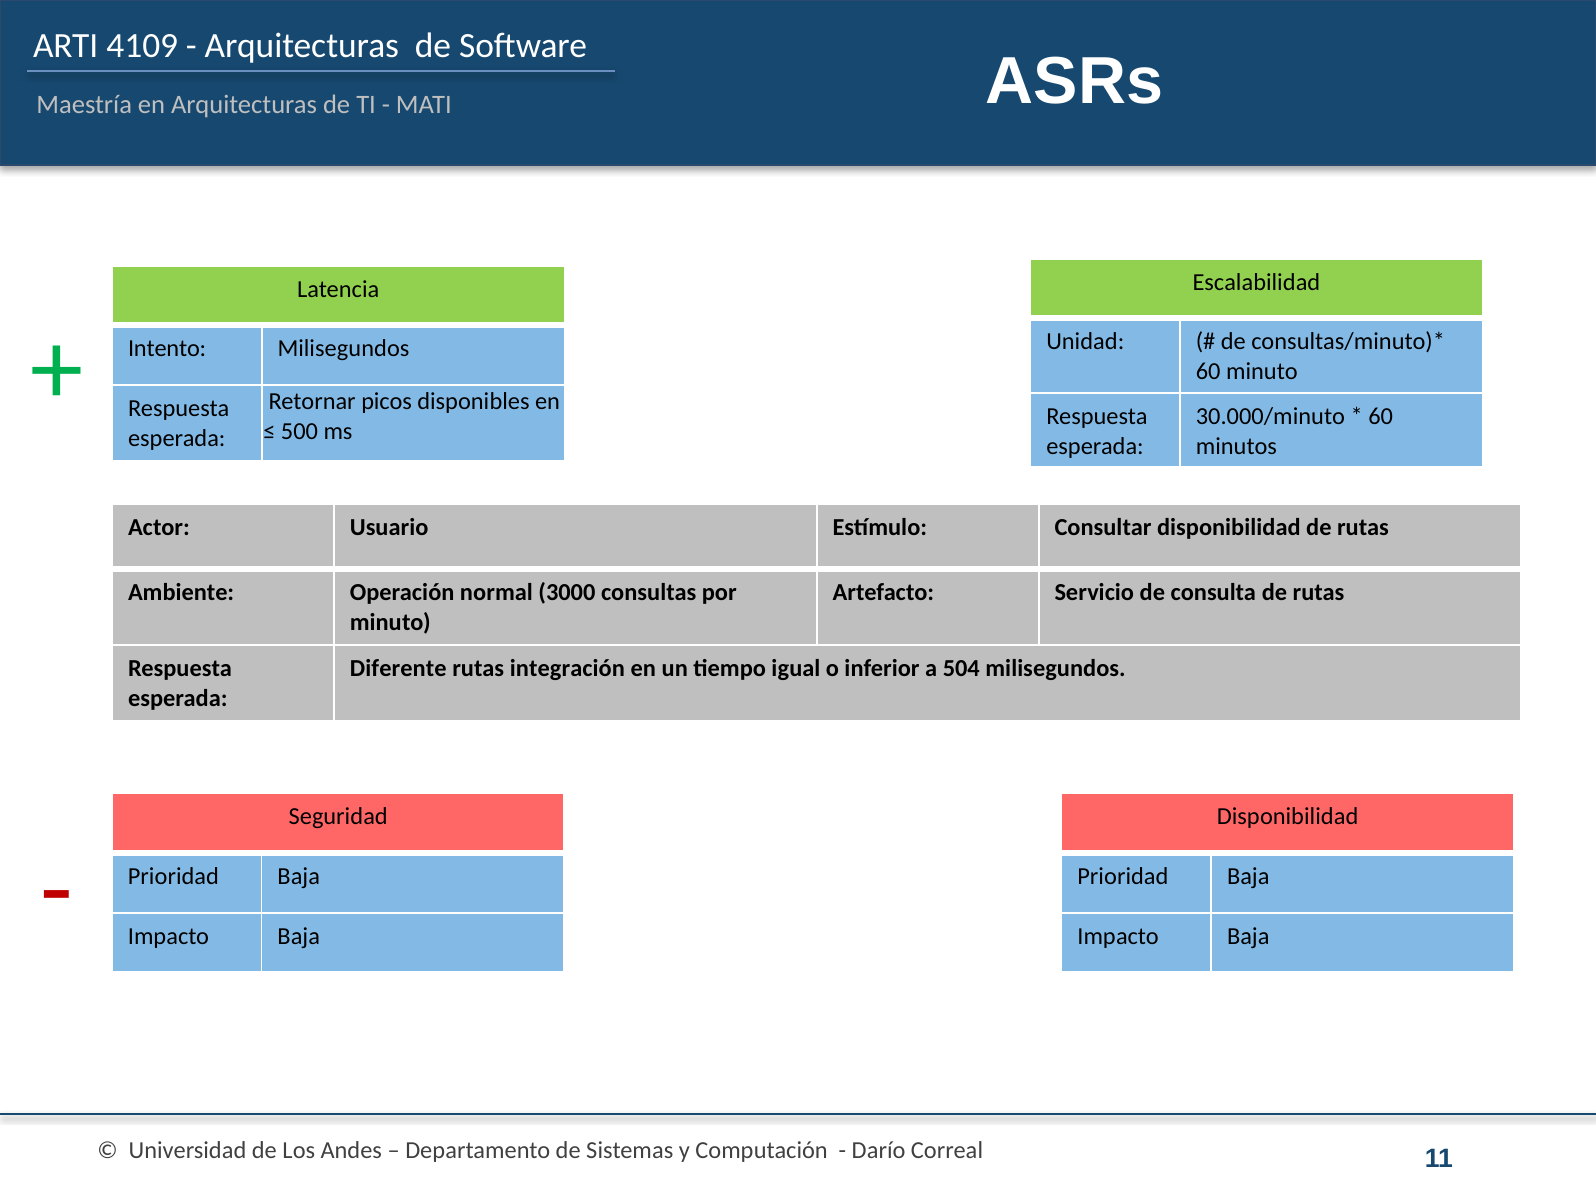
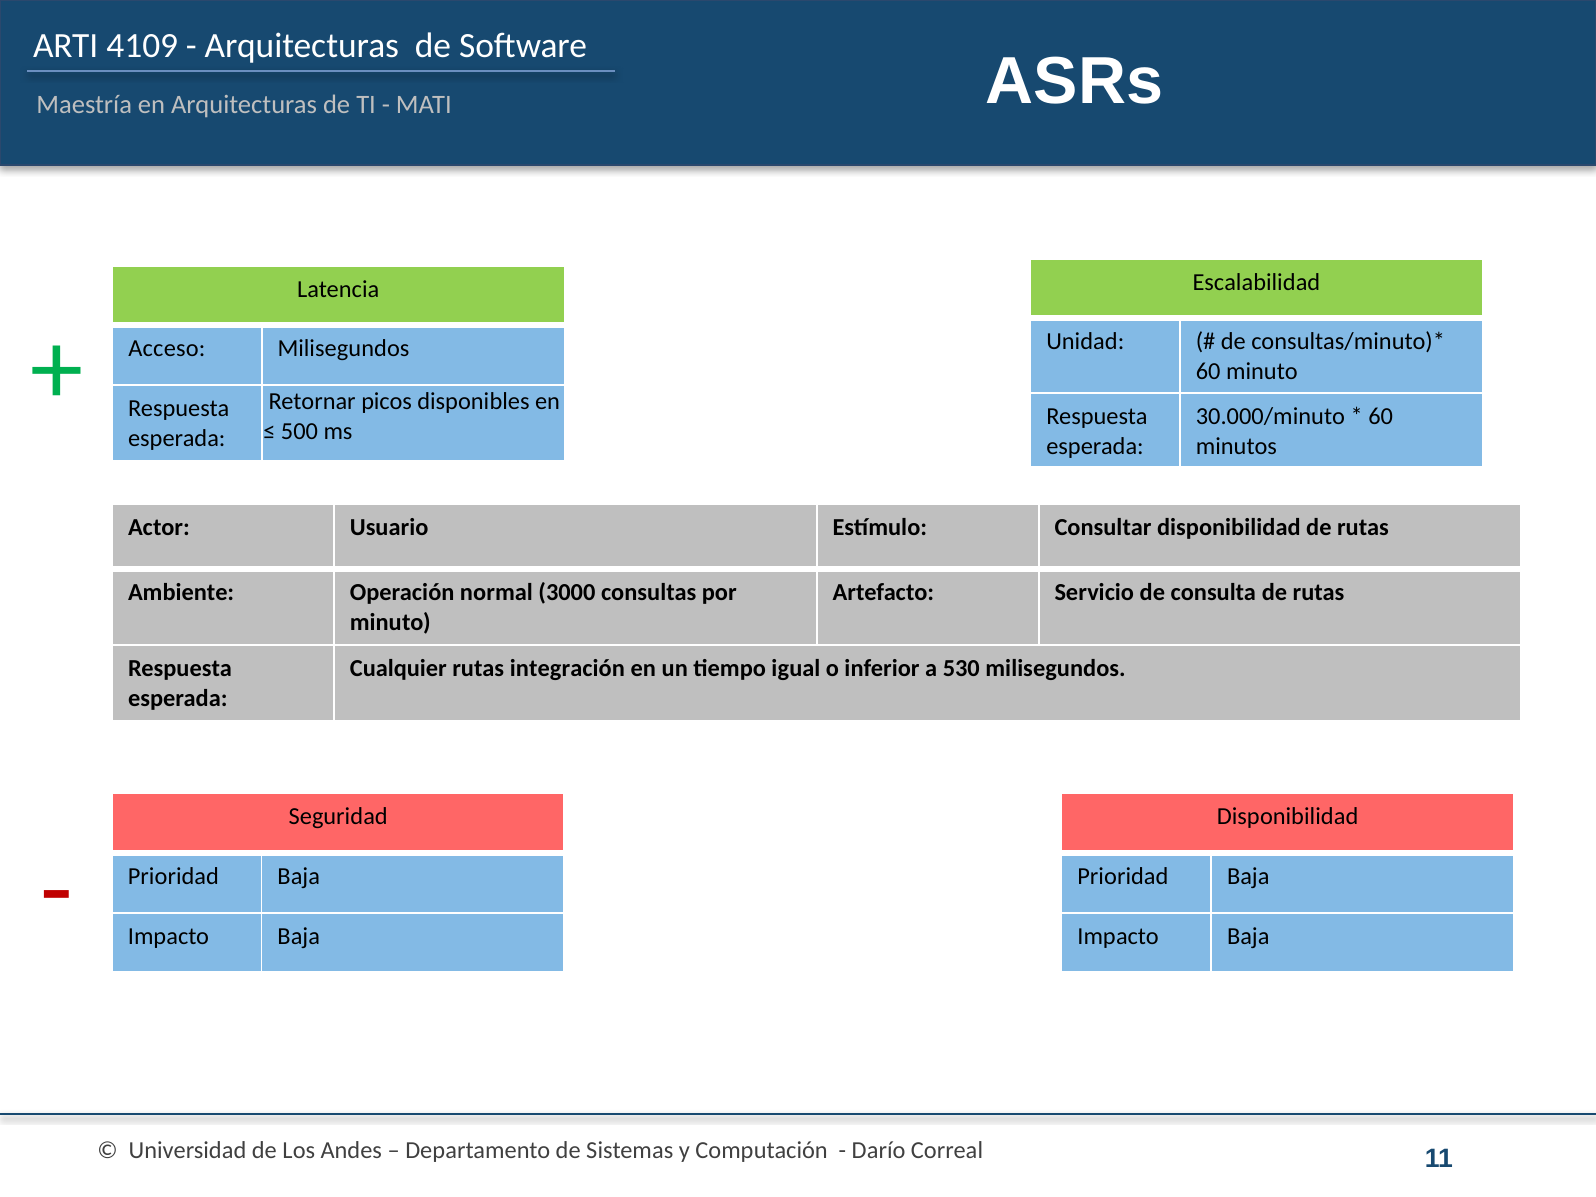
Intento: Intento -> Acceso (167, 349)
Diferente: Diferente -> Cualquier (398, 668)
504: 504 -> 530 (961, 668)
